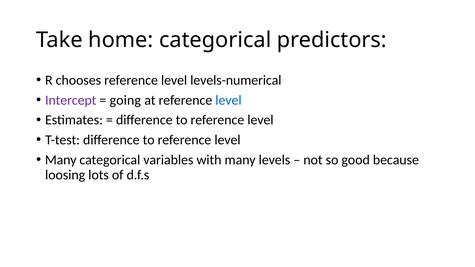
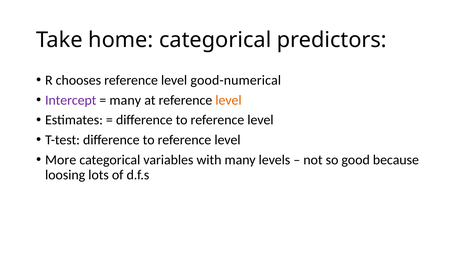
levels-numerical: levels-numerical -> good-numerical (236, 80)
going: going -> many (125, 100)
level colour: blue -> orange (228, 100)
Many: Many -> More (61, 160)
